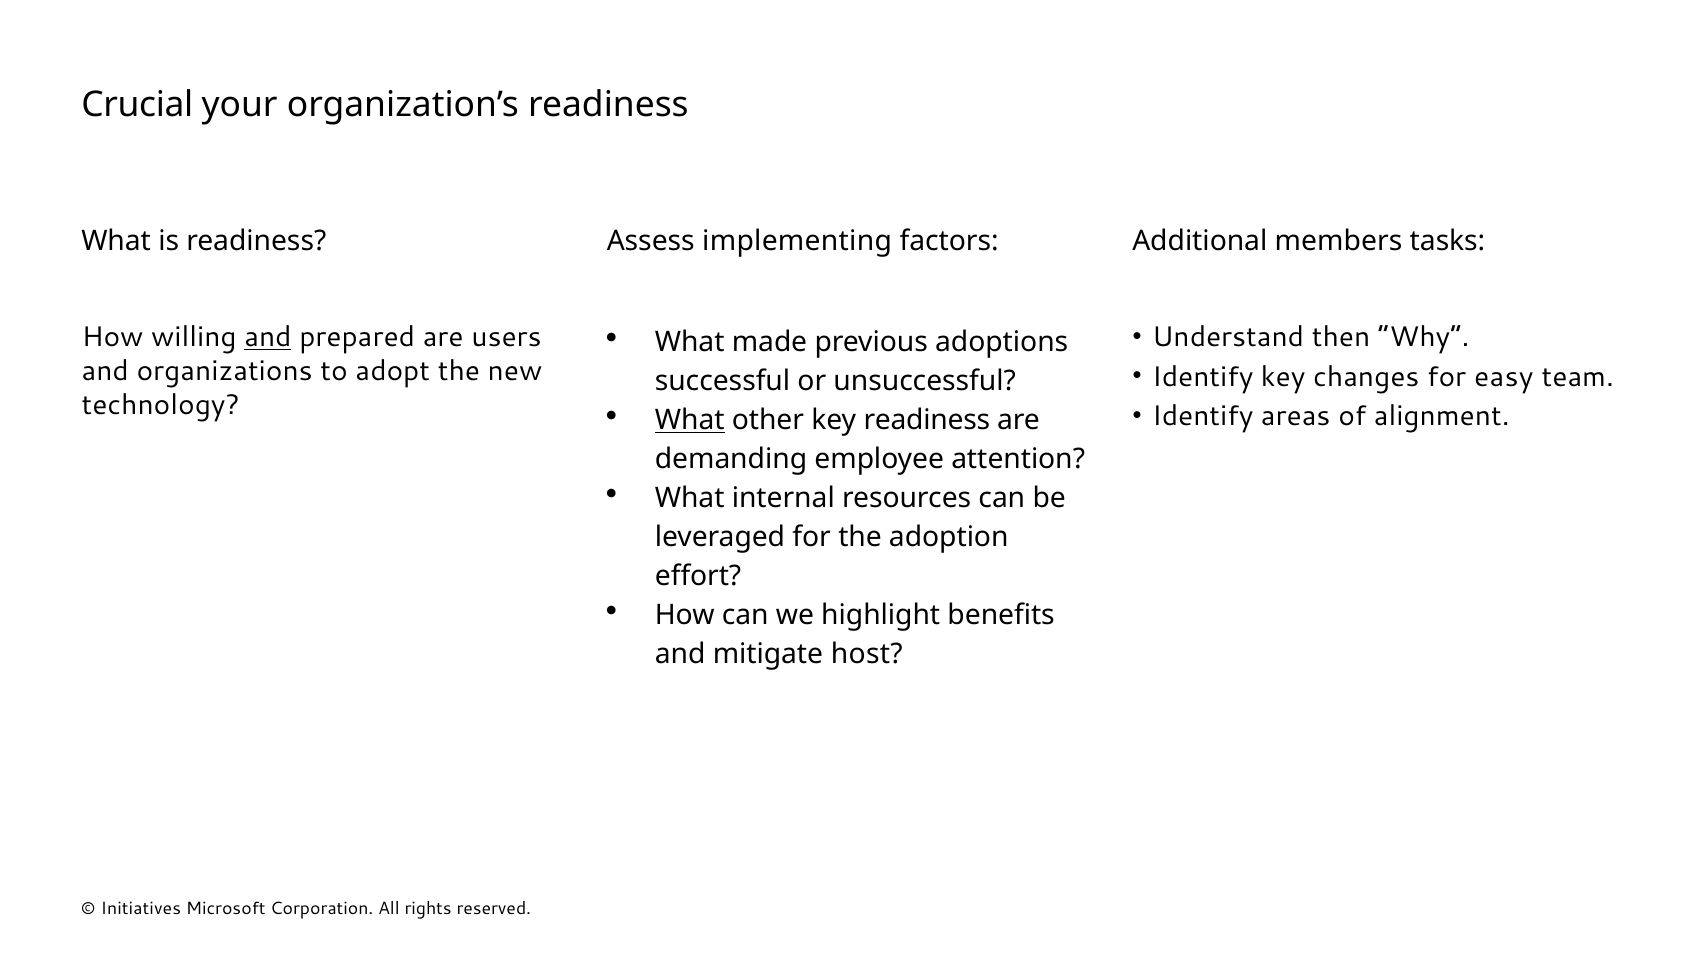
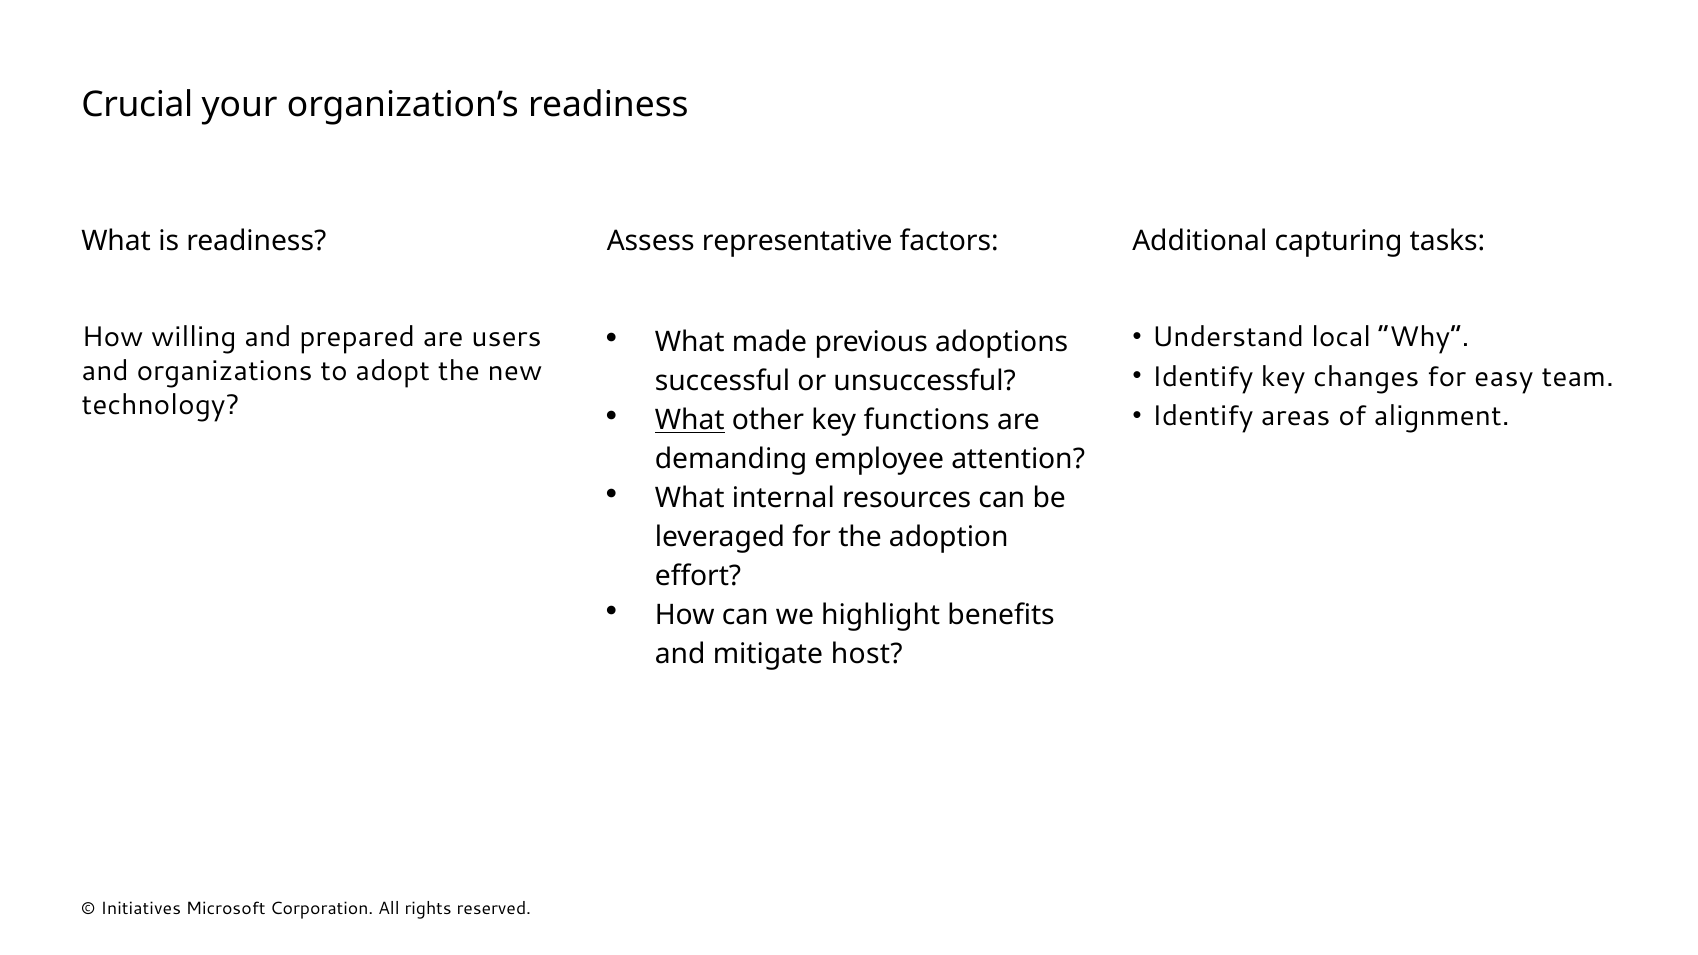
implementing: implementing -> representative (797, 241)
members: members -> capturing (1339, 241)
then: then -> local (1341, 337)
and underline: present -> none (268, 337)
key readiness: readiness -> functions (927, 420)
